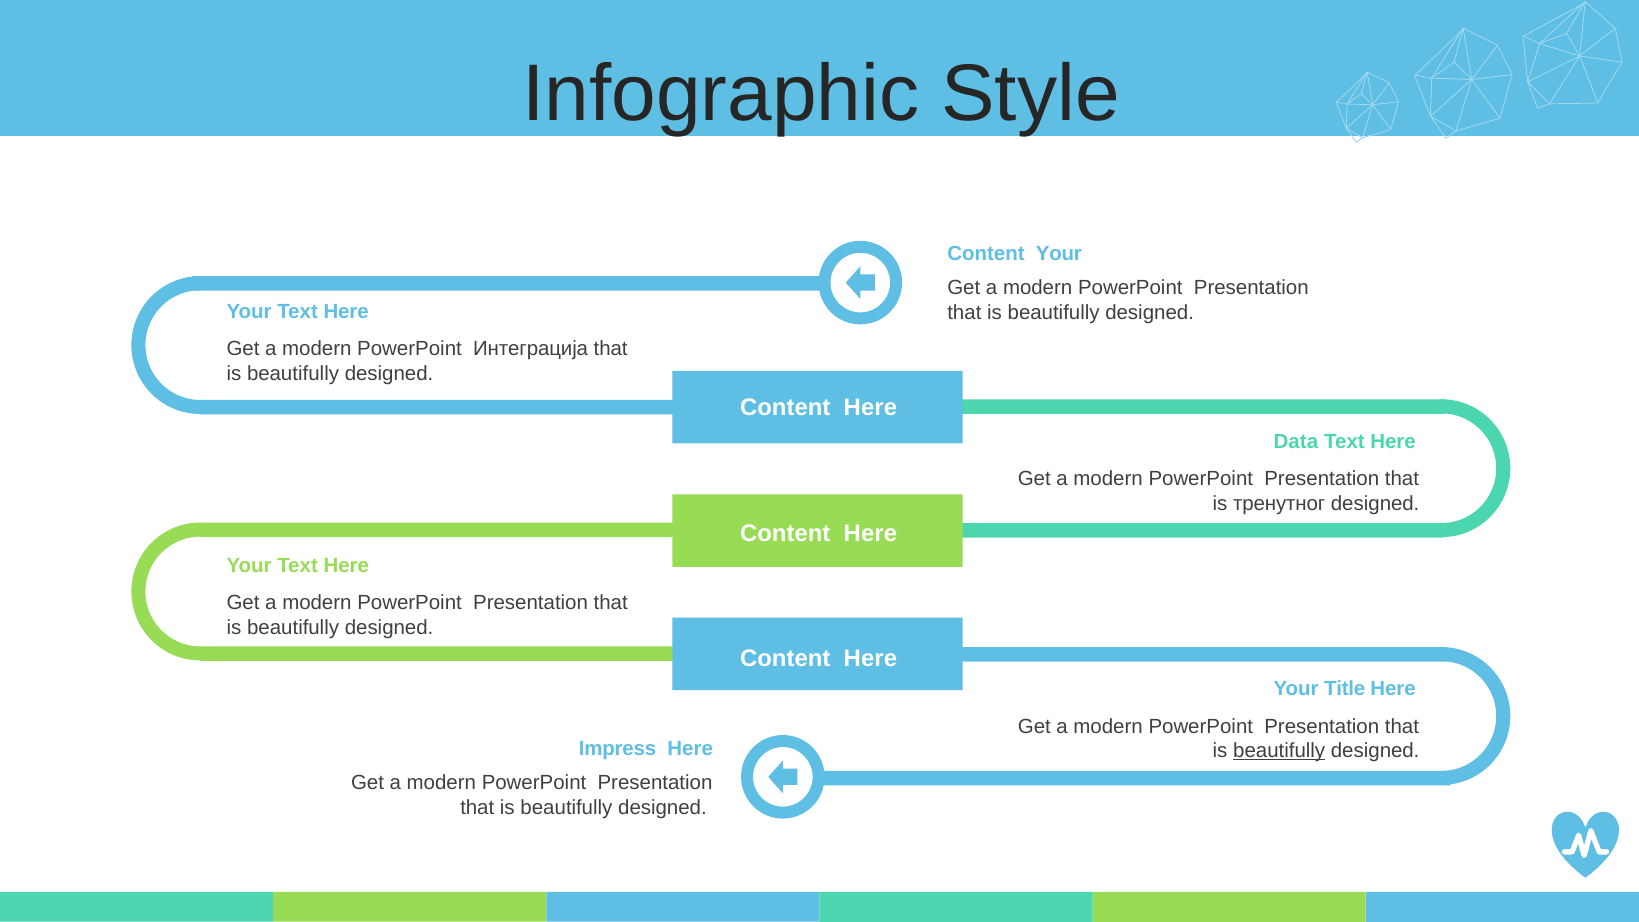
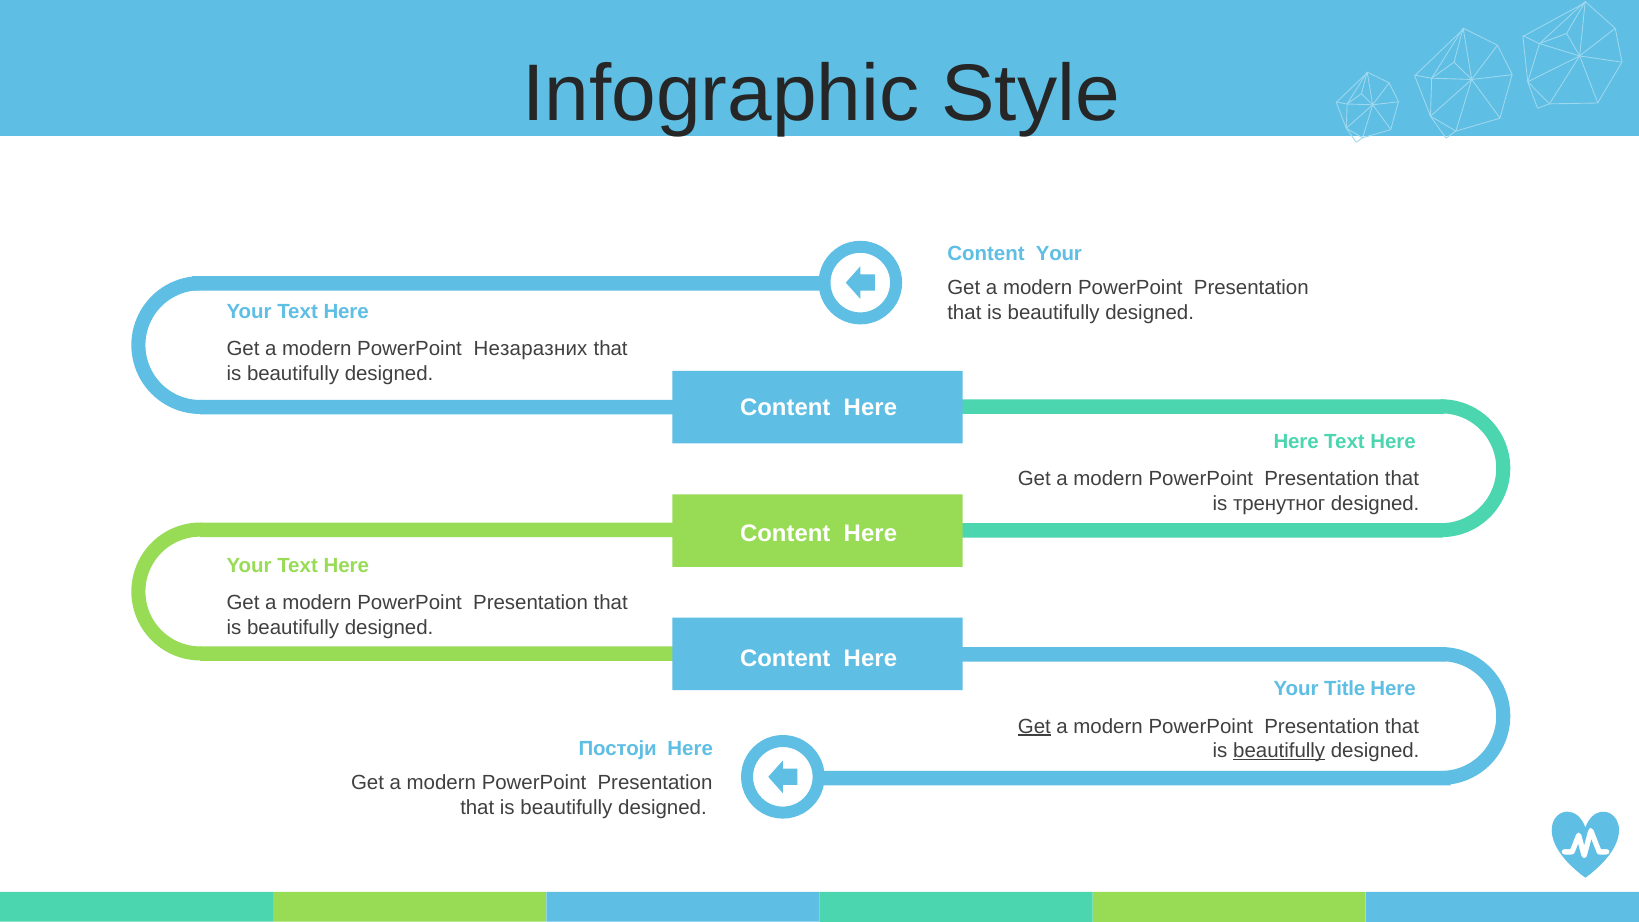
Интеграција: Интеграција -> Незаразних (530, 349)
Data: Data -> Here (1296, 442)
Get underline: none -> present (1034, 726)
Impress: Impress -> Постоји (618, 748)
